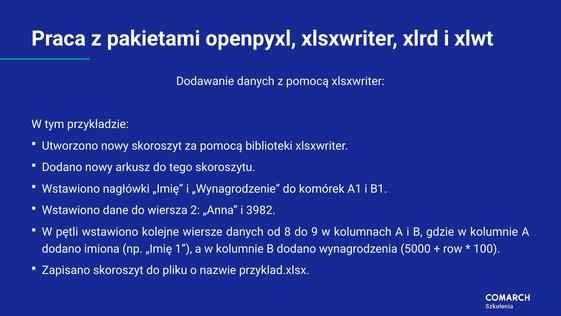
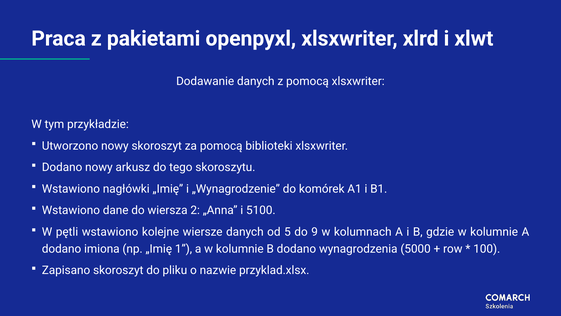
3982: 3982 -> 5100 (261, 210)
8: 8 -> 5 (287, 232)
